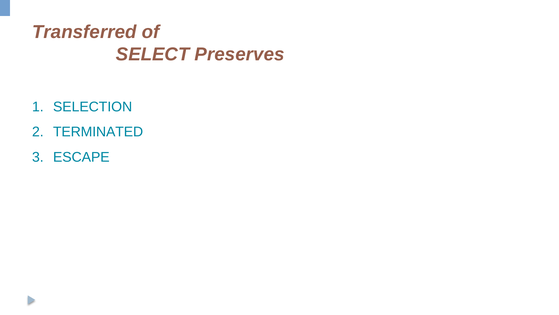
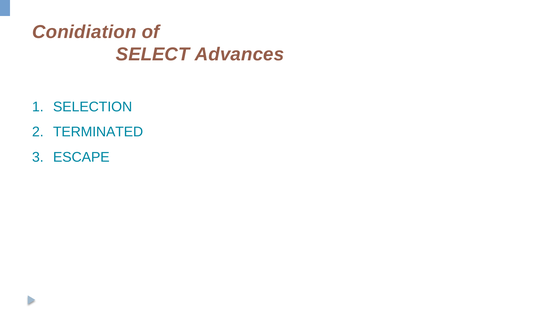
Transferred: Transferred -> Conidiation (84, 32)
Preserves: Preserves -> Advances (240, 54)
